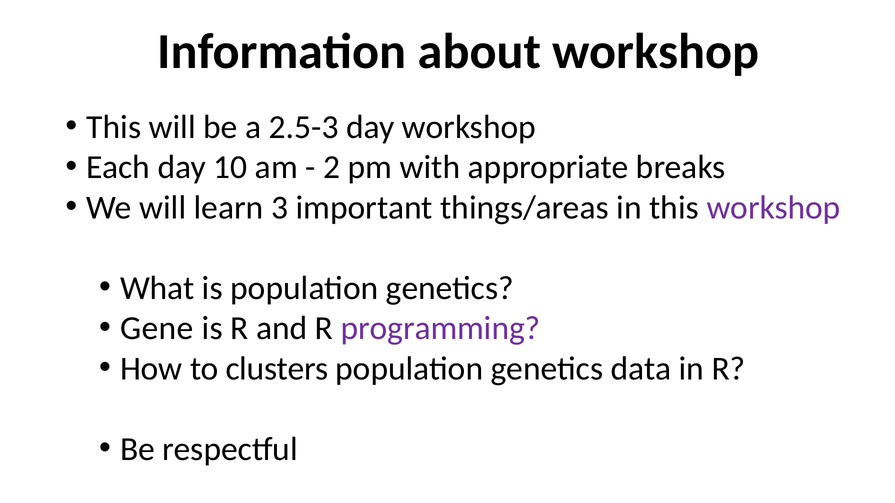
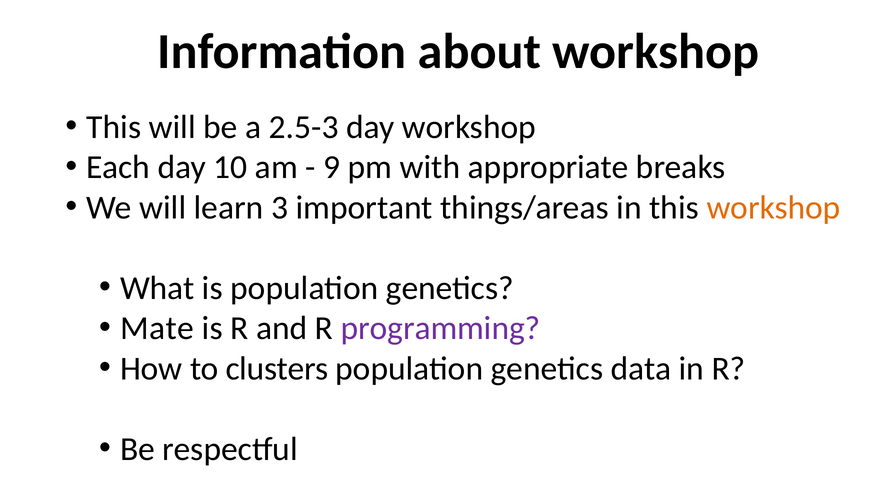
2: 2 -> 9 (332, 168)
workshop colour: purple -> orange (774, 208)
Gene: Gene -> Mate (157, 329)
